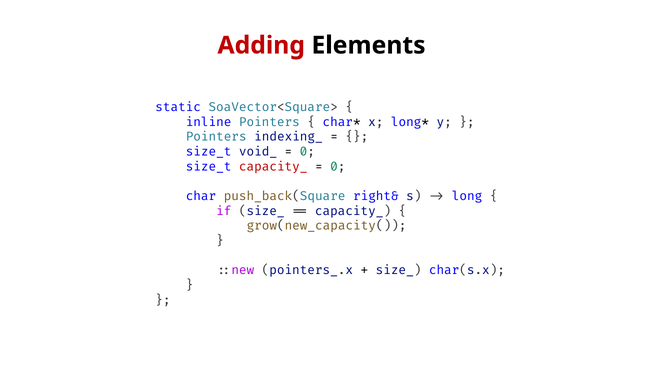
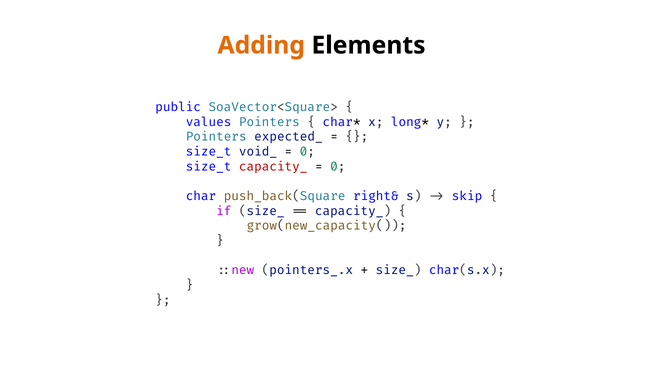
Adding colour: red -> orange (261, 45)
static: static -> public (178, 107)
inline: inline -> values (209, 122)
indexing_: indexing_ -> expected_ (288, 137)
long: long -> skip (467, 196)
